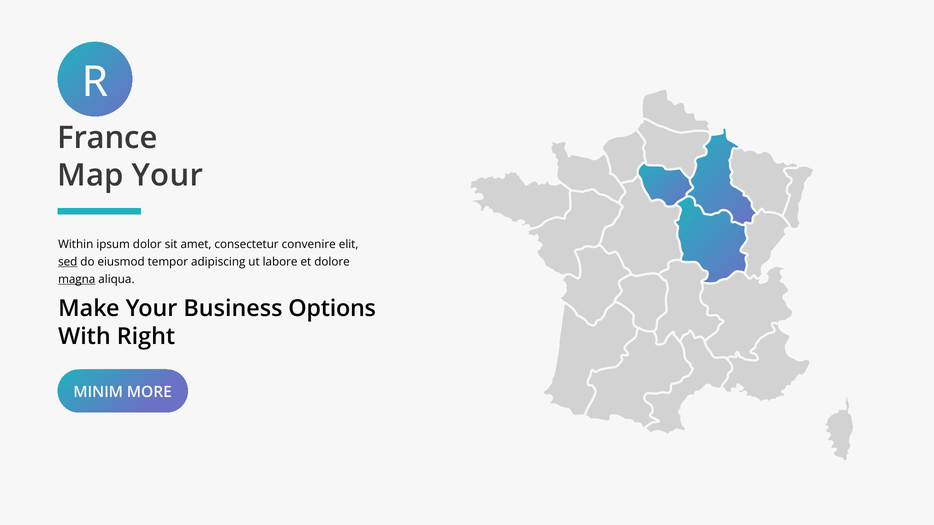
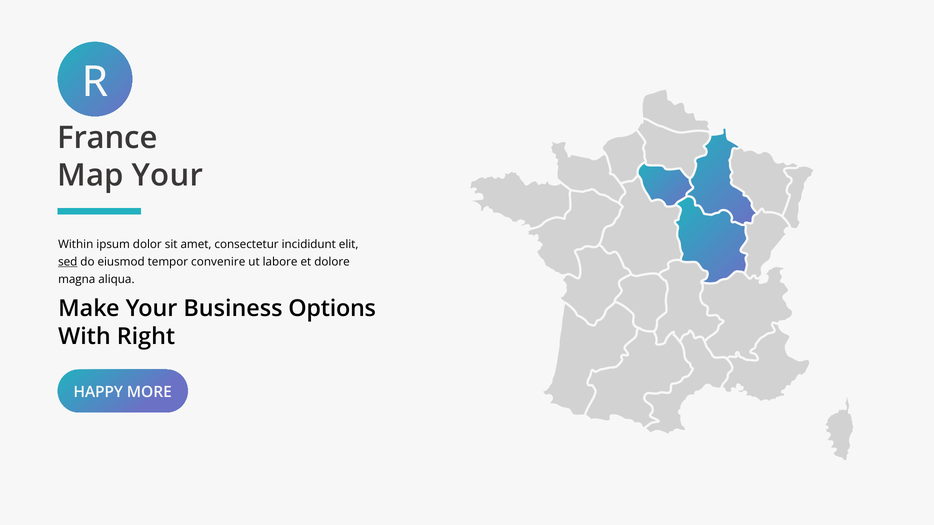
convenire: convenire -> incididunt (309, 244)
adipiscing: adipiscing -> convenire (218, 262)
magna underline: present -> none (77, 279)
MINIM: MINIM -> HAPPY (98, 392)
